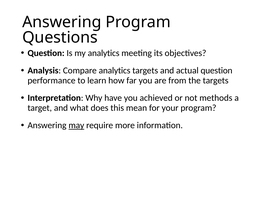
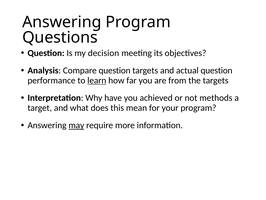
my analytics: analytics -> decision (104, 53)
Compare analytics: analytics -> question (115, 70)
learn underline: none -> present (97, 80)
